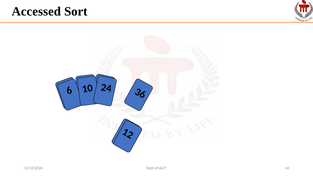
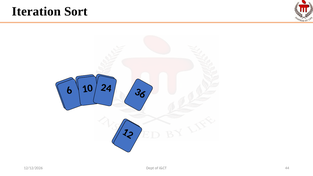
Accessed: Accessed -> Iteration (36, 11)
